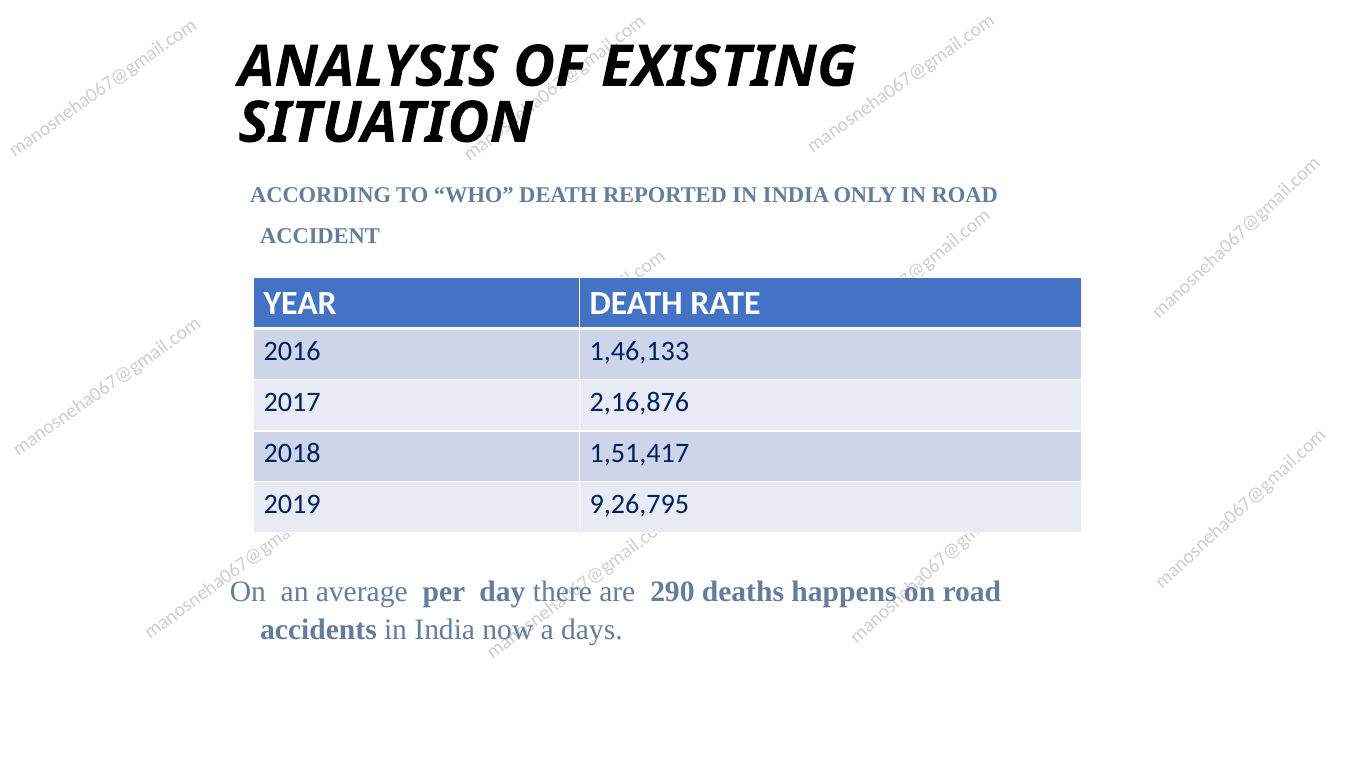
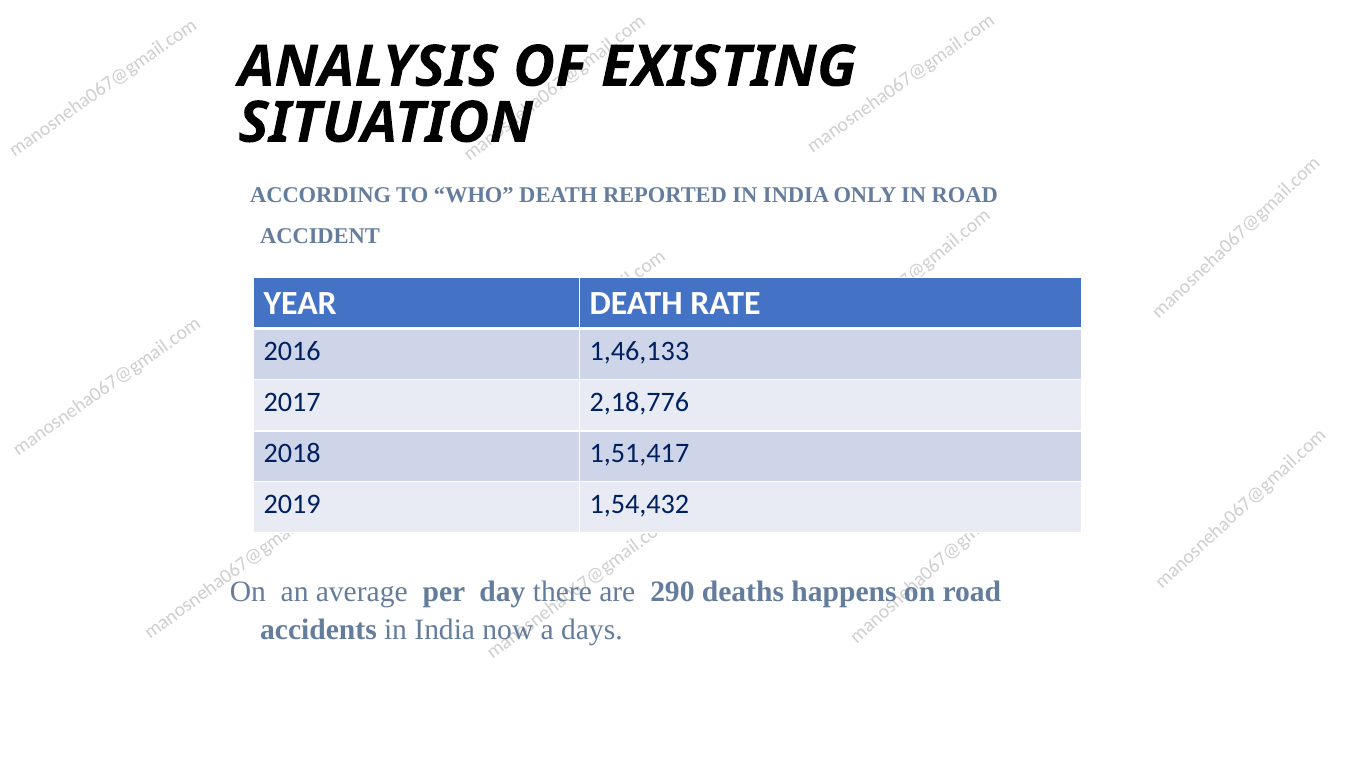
2,16,876: 2,16,876 -> 2,18,776 (639, 402)
9,26,795: 9,26,795 -> 1,54,432 (639, 505)
